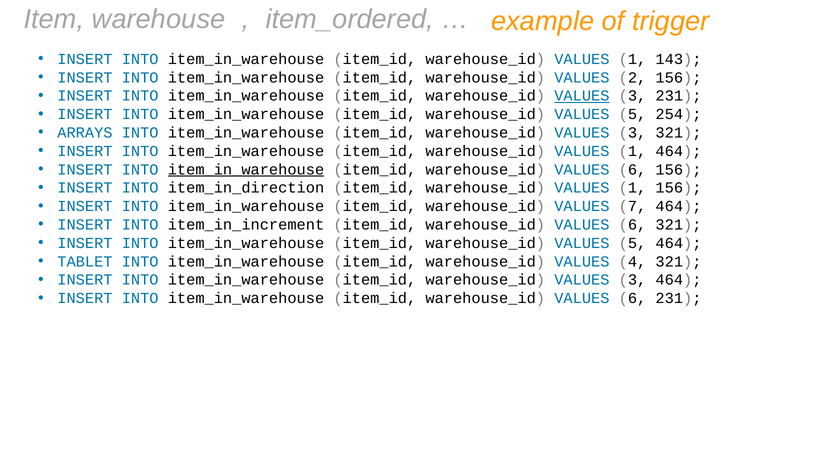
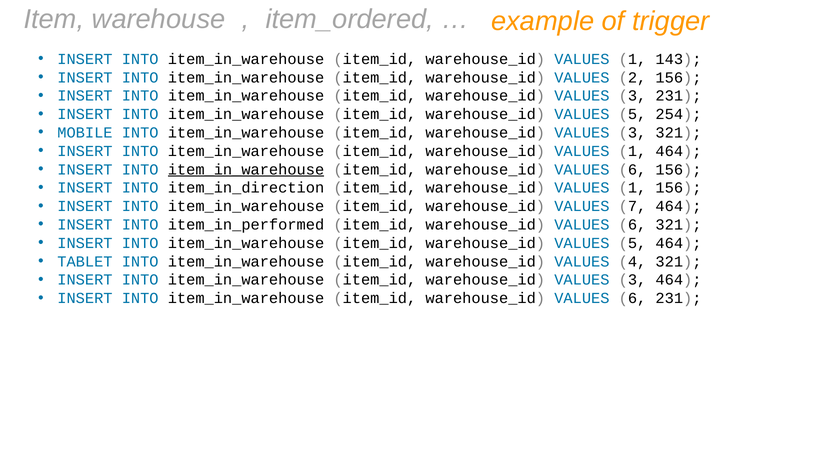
VALUES underline: present -> none (582, 96)
ARRAYS: ARRAYS -> MOBILE (85, 133)
item_in_increment: item_in_increment -> item_in_performed (246, 225)
